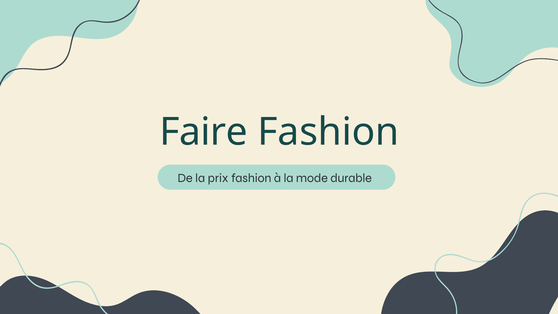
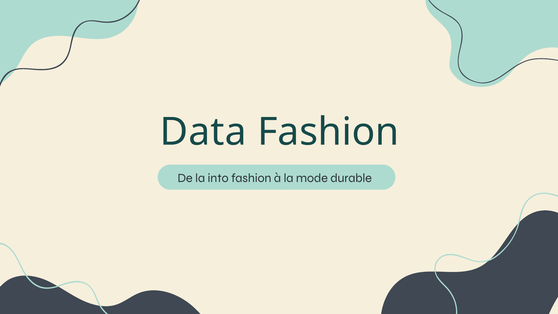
Faire: Faire -> Data (203, 132)
prix: prix -> into (218, 178)
